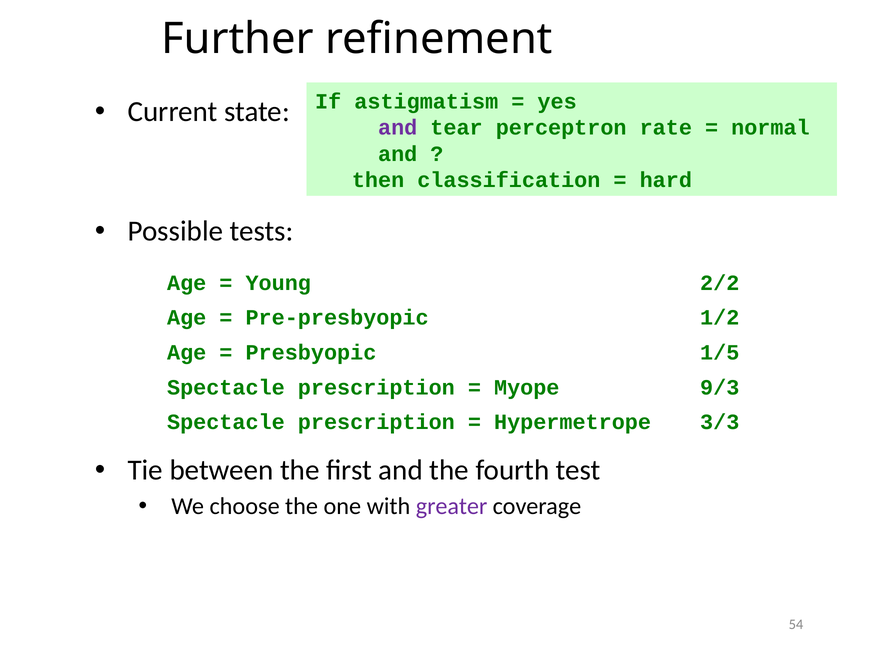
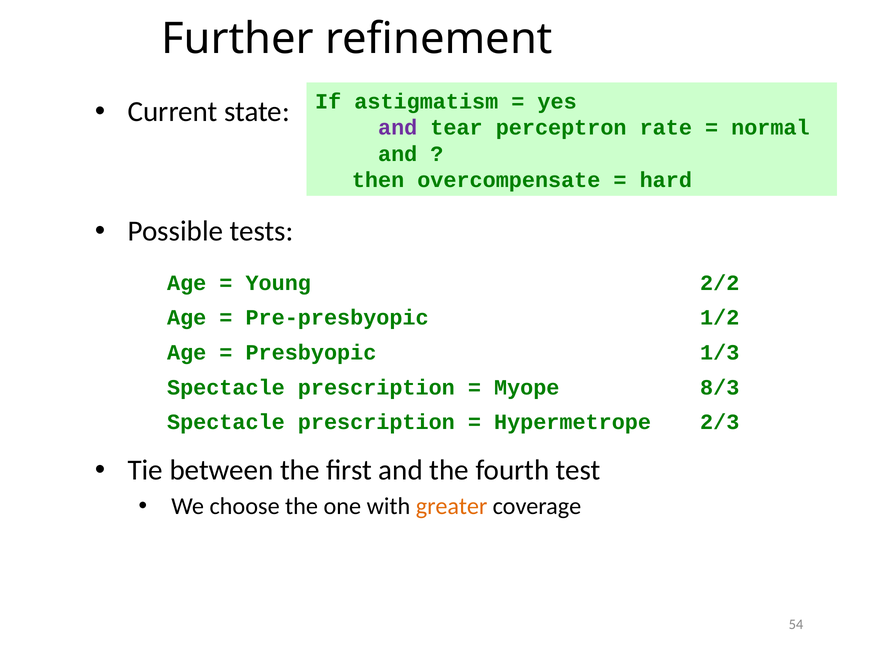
classification: classification -> overcompensate (509, 180)
1/5: 1/5 -> 1/3 (720, 353)
9/3: 9/3 -> 8/3 (720, 387)
3/3: 3/3 -> 2/3 (720, 422)
greater colour: purple -> orange (452, 506)
